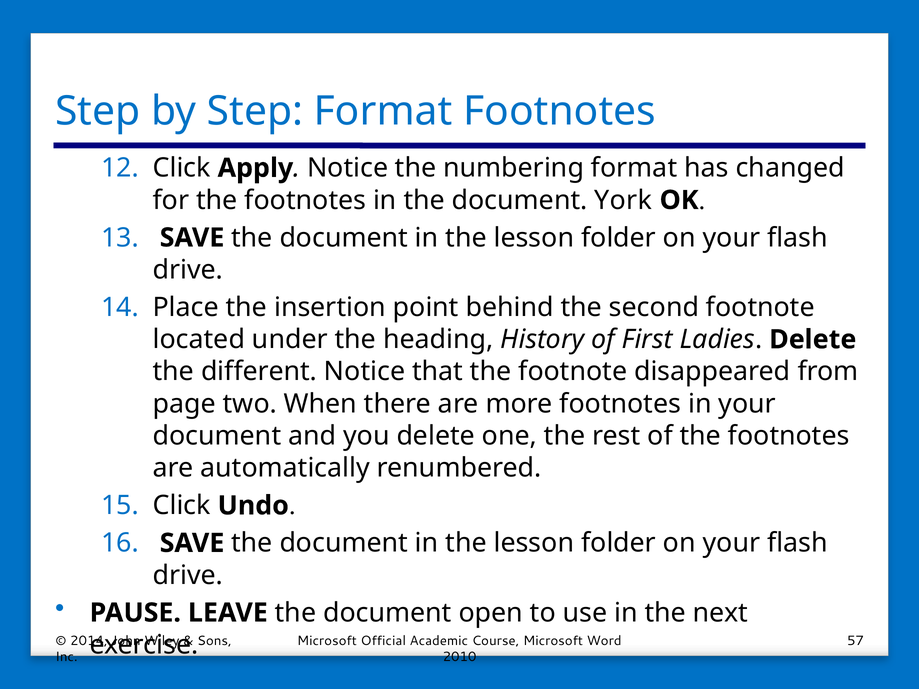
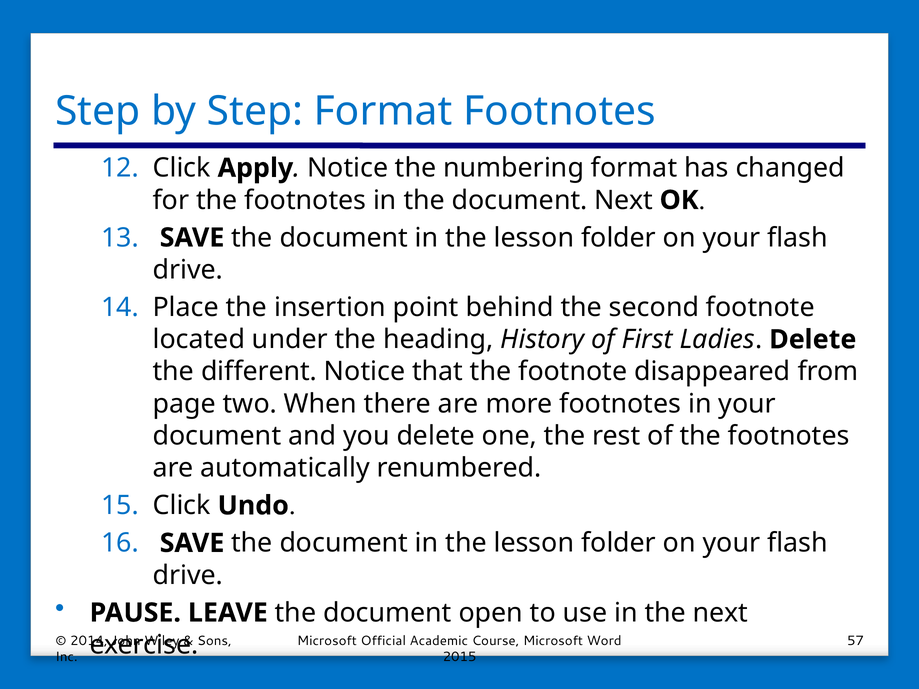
document York: York -> Next (623, 200)
2010: 2010 -> 2015 (460, 657)
